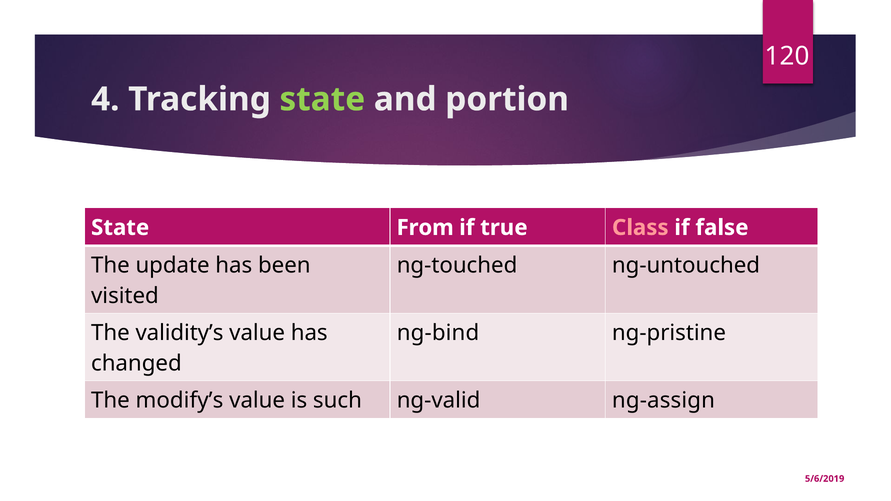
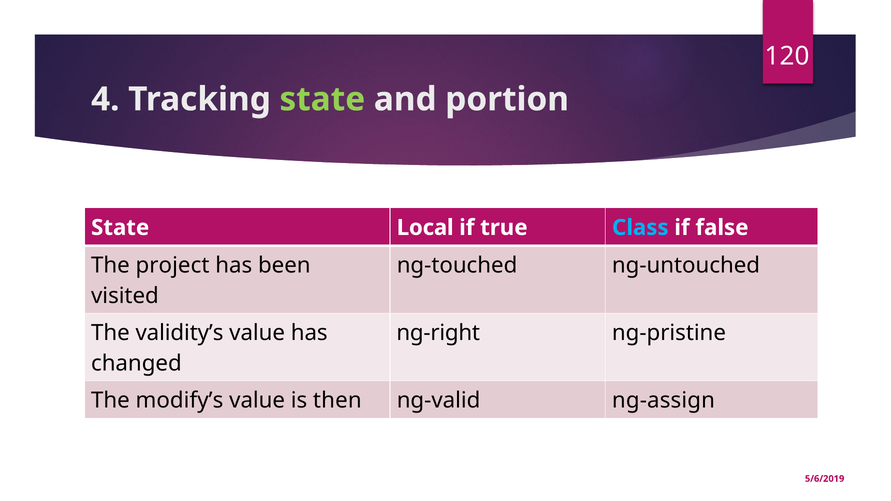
From: From -> Local (425, 228)
Class colour: pink -> light blue (640, 228)
update: update -> project (172, 266)
ng-bind: ng-bind -> ng-right (438, 333)
such: such -> then (337, 401)
